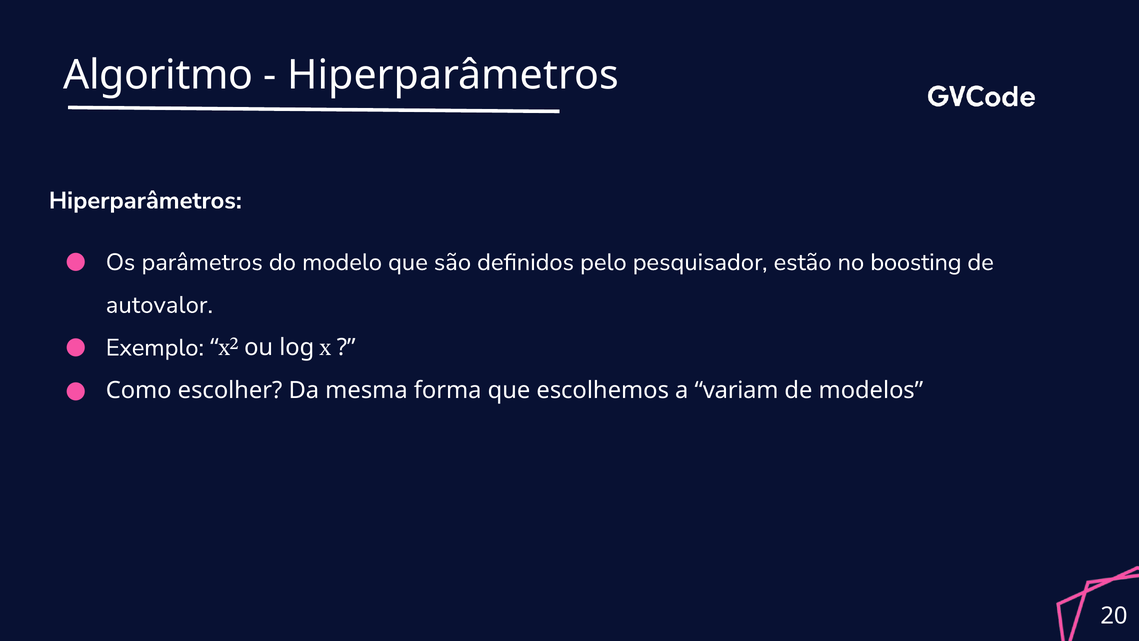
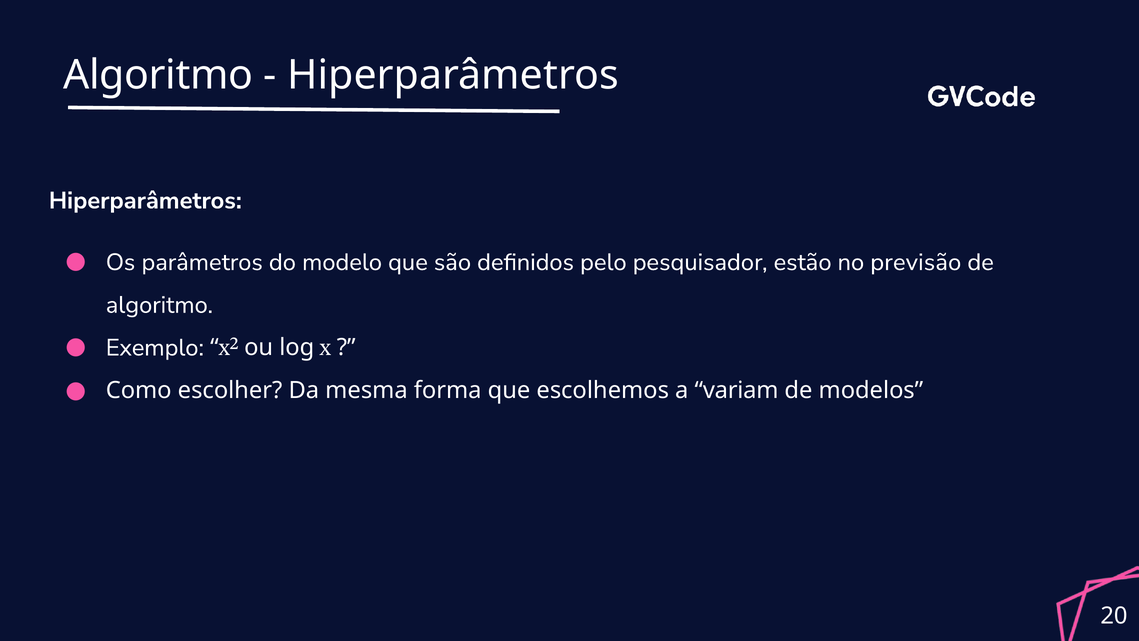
boosting: boosting -> previsão (916, 262)
autovalor: autovalor -> algoritmo (159, 305)
